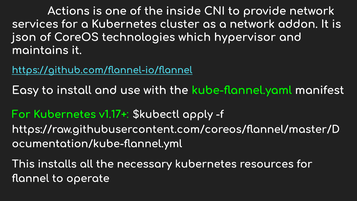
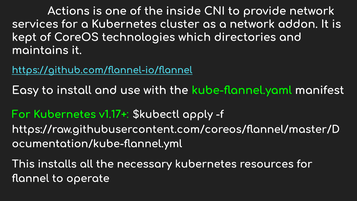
json: json -> kept (24, 37)
hypervisor: hypervisor -> directories (245, 37)
